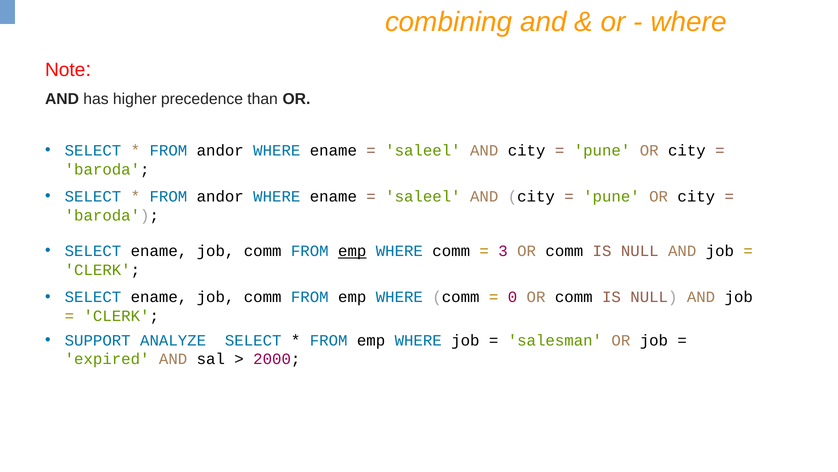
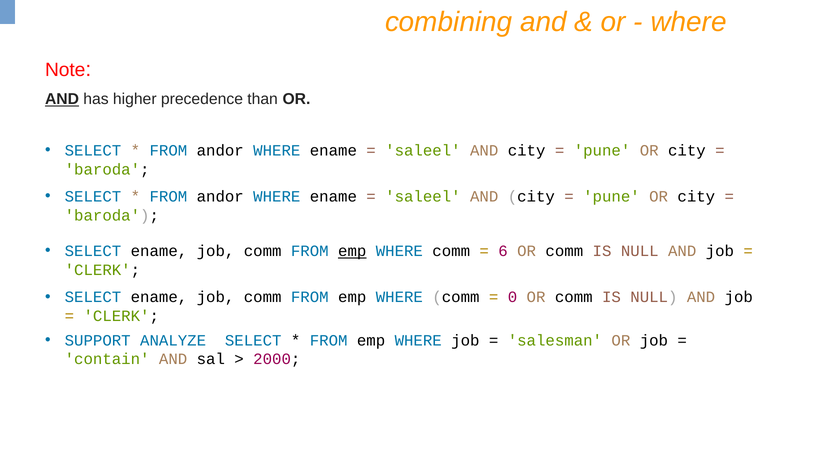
AND underline: none -> present (62, 99)
3: 3 -> 6 (503, 251)
expired: expired -> contain (107, 359)
